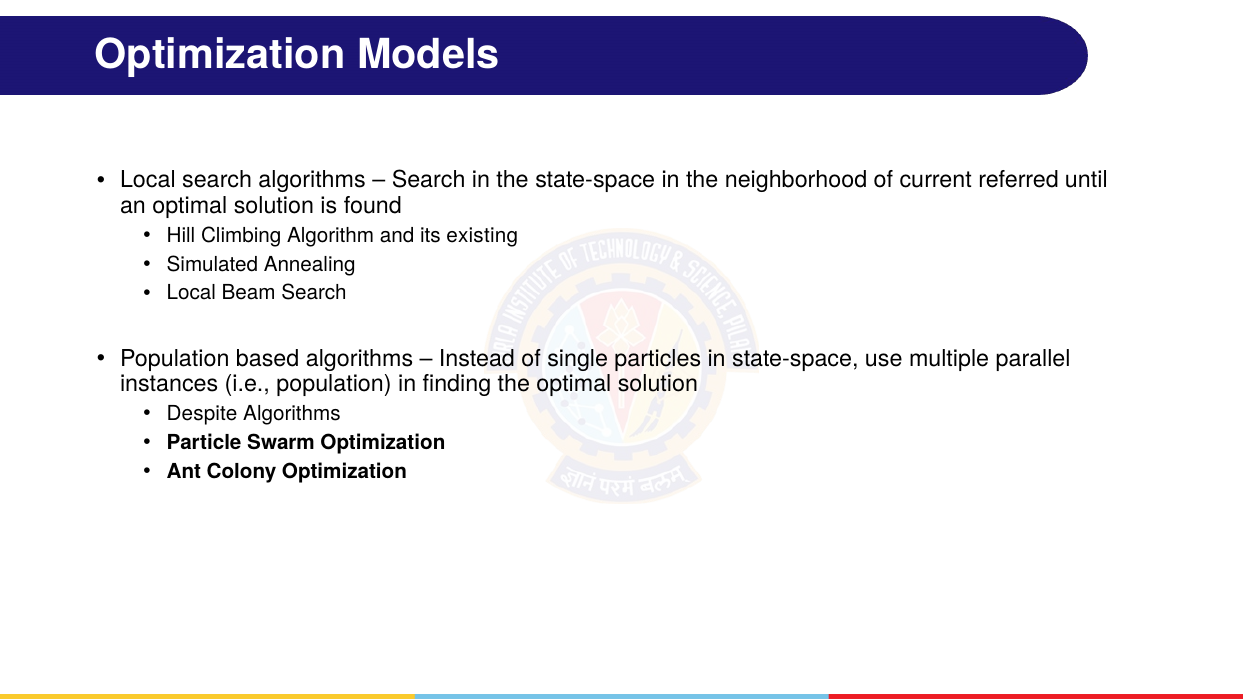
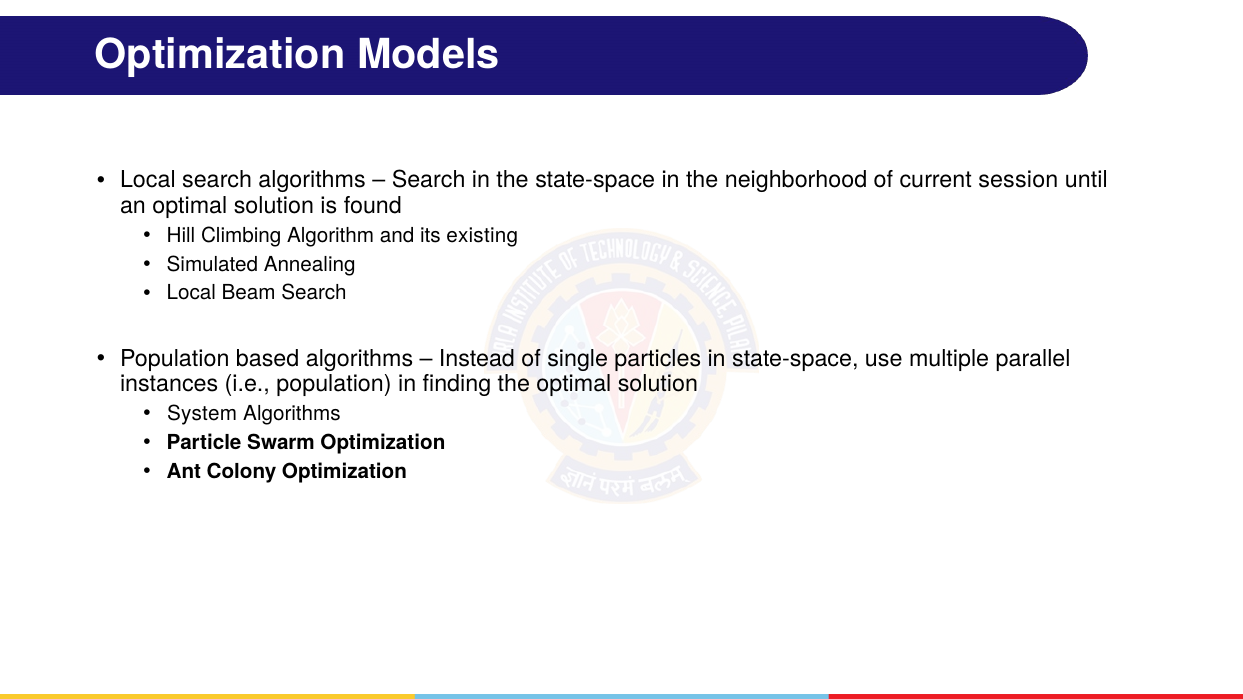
referred: referred -> session (1018, 180)
Despite: Despite -> System (202, 414)
